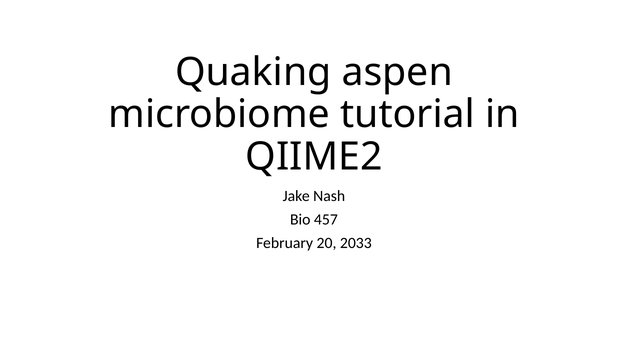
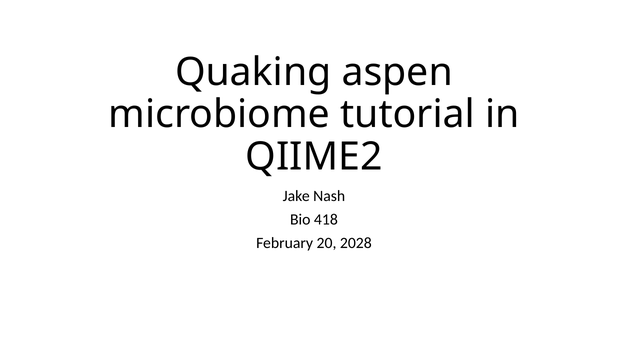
457: 457 -> 418 (326, 220)
2033: 2033 -> 2028 (356, 243)
